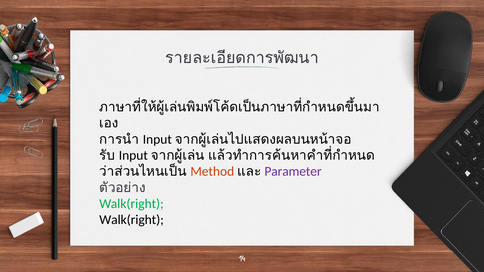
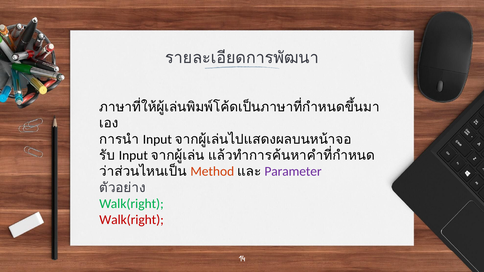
Walk(right colour: black -> red (132, 220)
